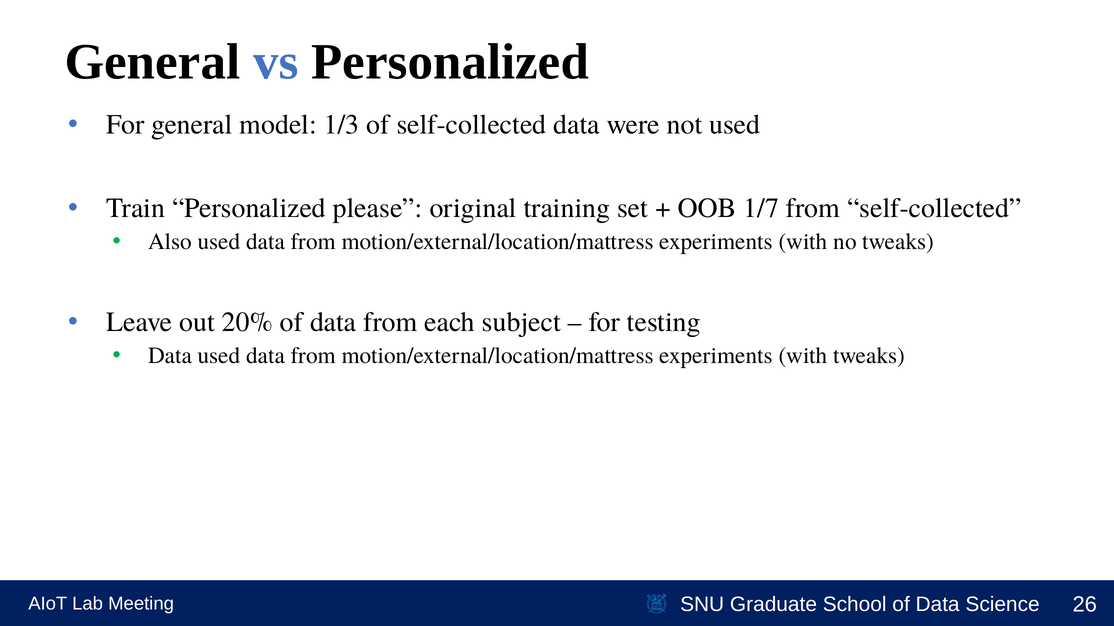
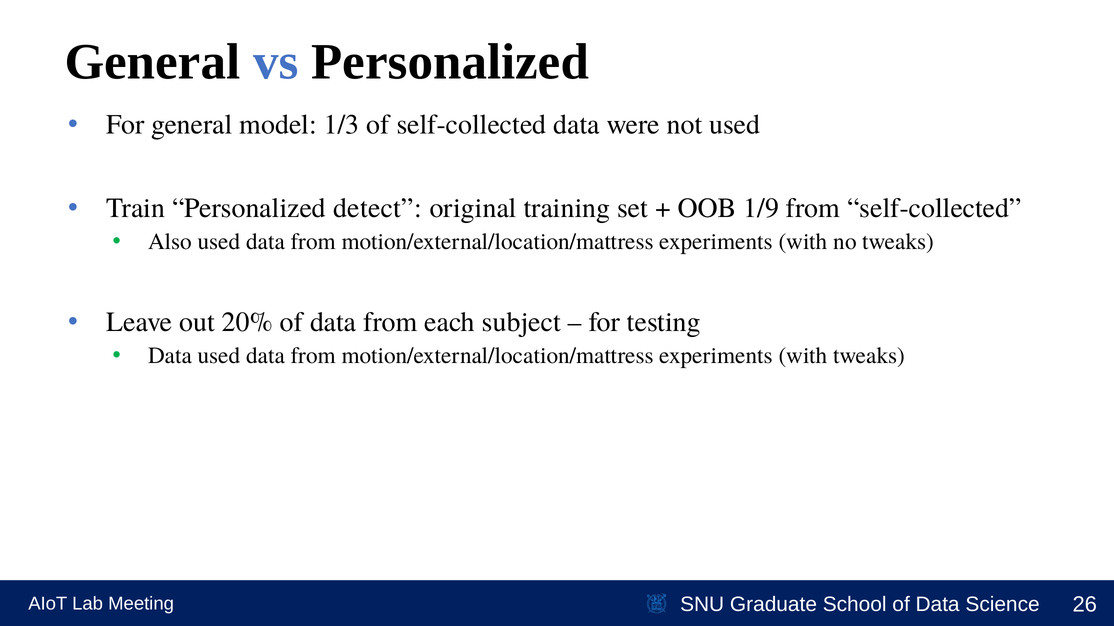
please: please -> detect (378, 208)
1/7: 1/7 -> 1/9 (761, 208)
